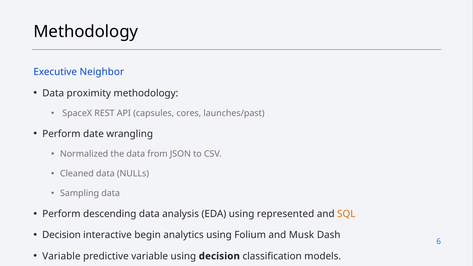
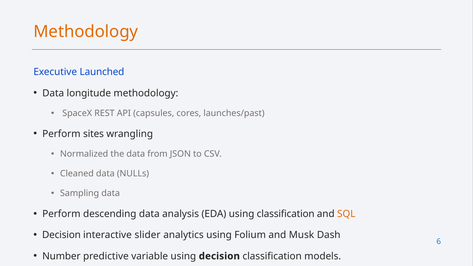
Methodology colour: black -> orange (86, 32)
Neighbor: Neighbor -> Launched (102, 72)
proximity: proximity -> longitude (89, 93)
date: date -> sites (94, 134)
using represented: represented -> classification (286, 214)
begin: begin -> slider (148, 235)
Variable: Variable -> Number (61, 256)
